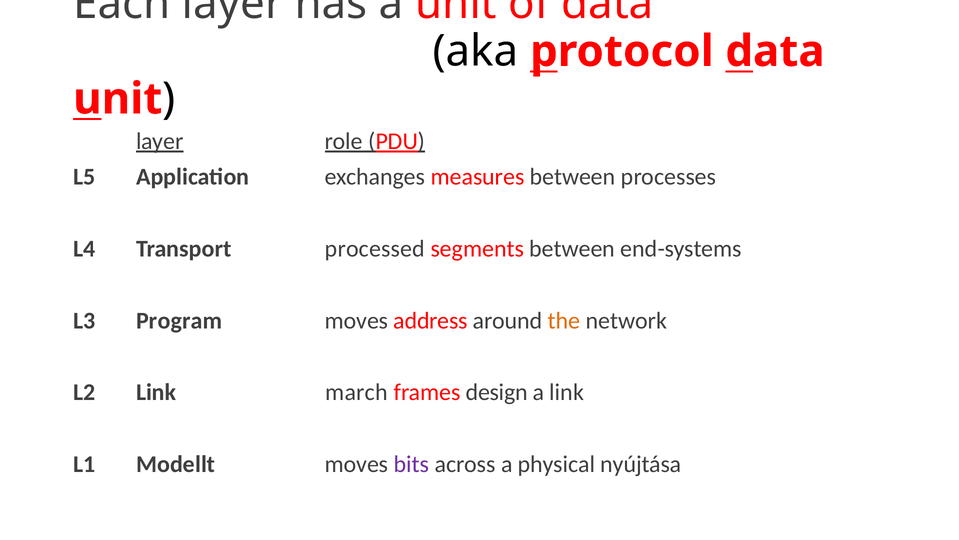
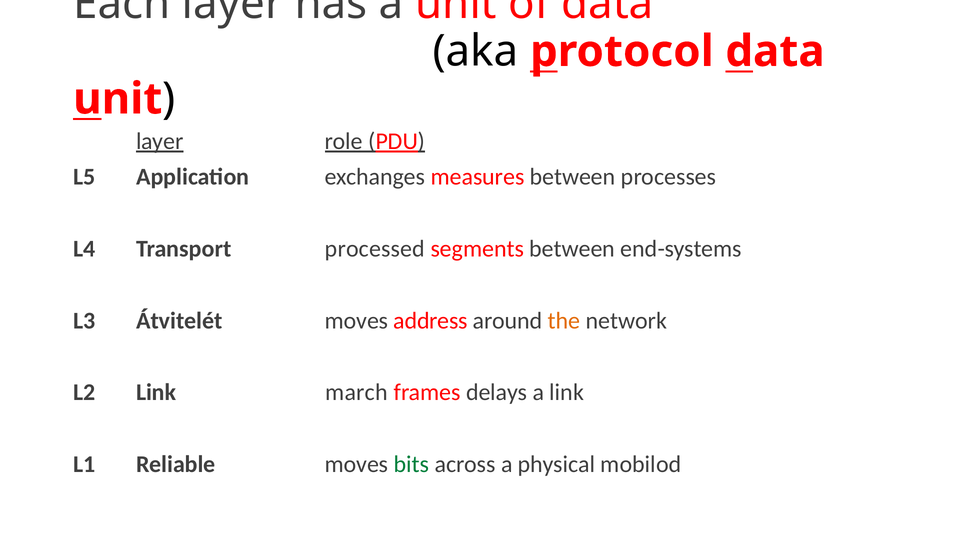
Program: Program -> Átvitelét (179, 320)
design: design -> delays (497, 392)
Modellt: Modellt -> Reliable (176, 464)
bits colour: purple -> green (411, 464)
nyújtása: nyújtása -> mobilod (641, 464)
